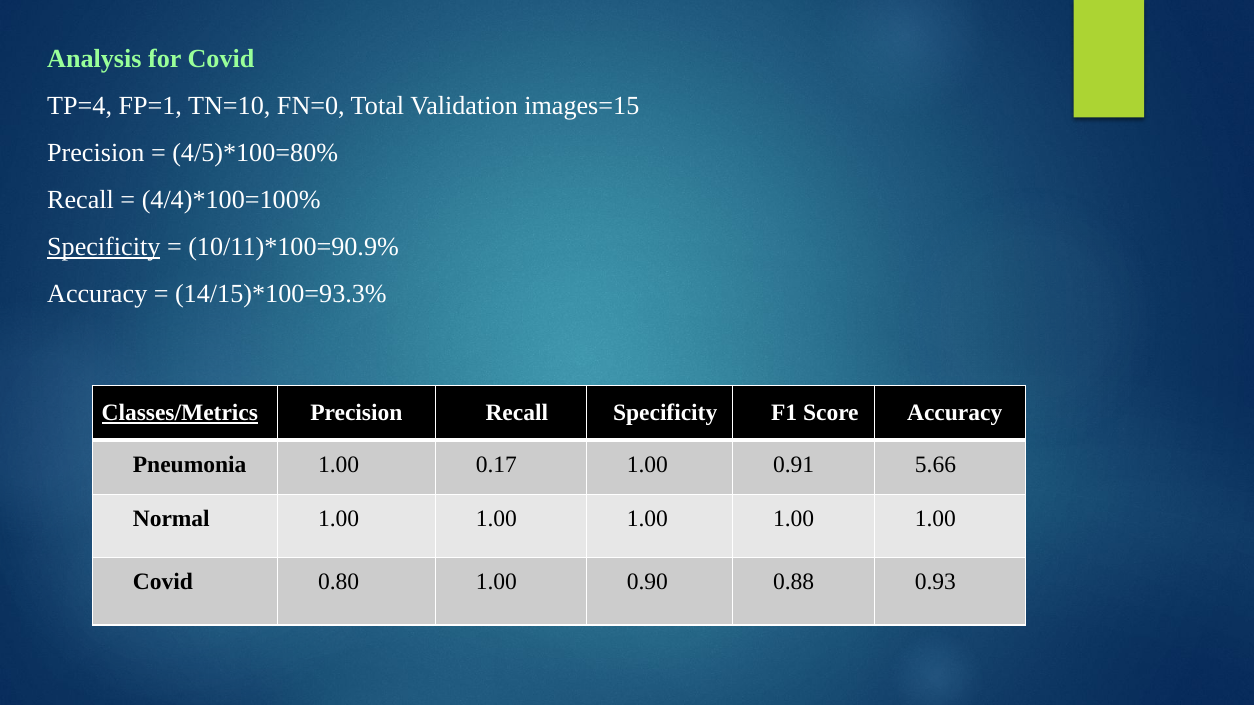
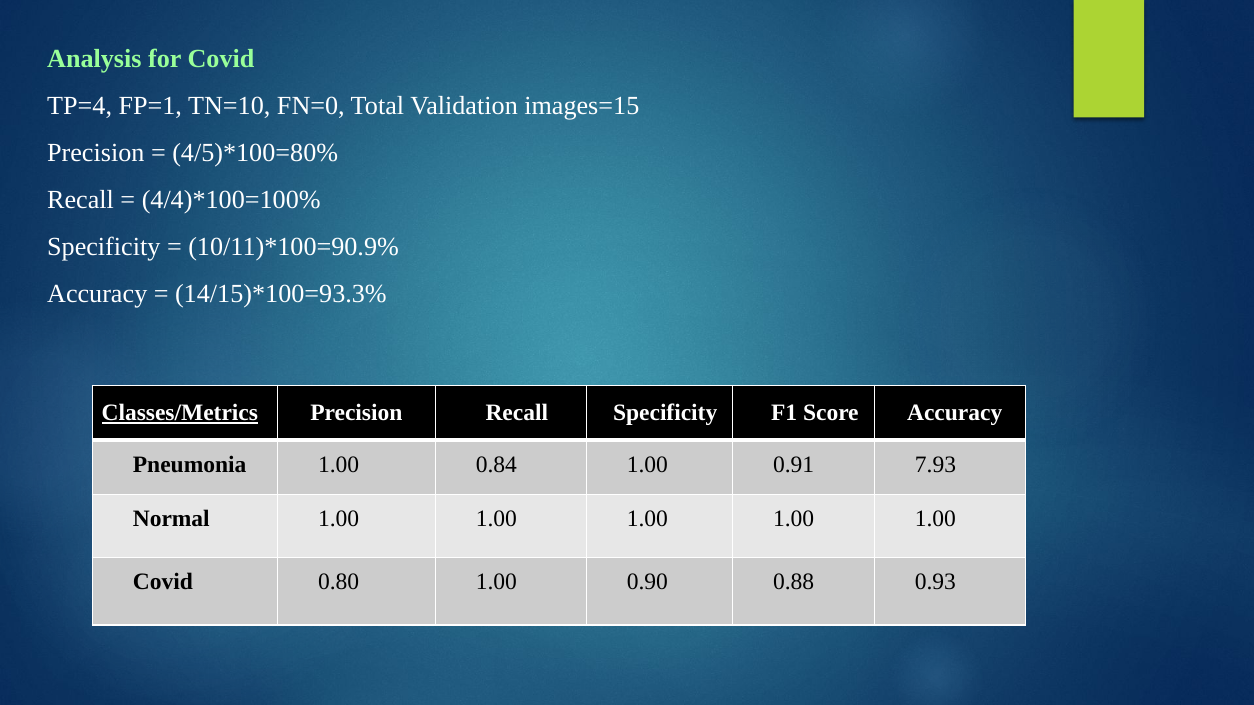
Specificity underline: present -> none (104, 247)
0.17: 0.17 -> 0.84 (496, 465)
5.66: 5.66 -> 7.93 (935, 465)
